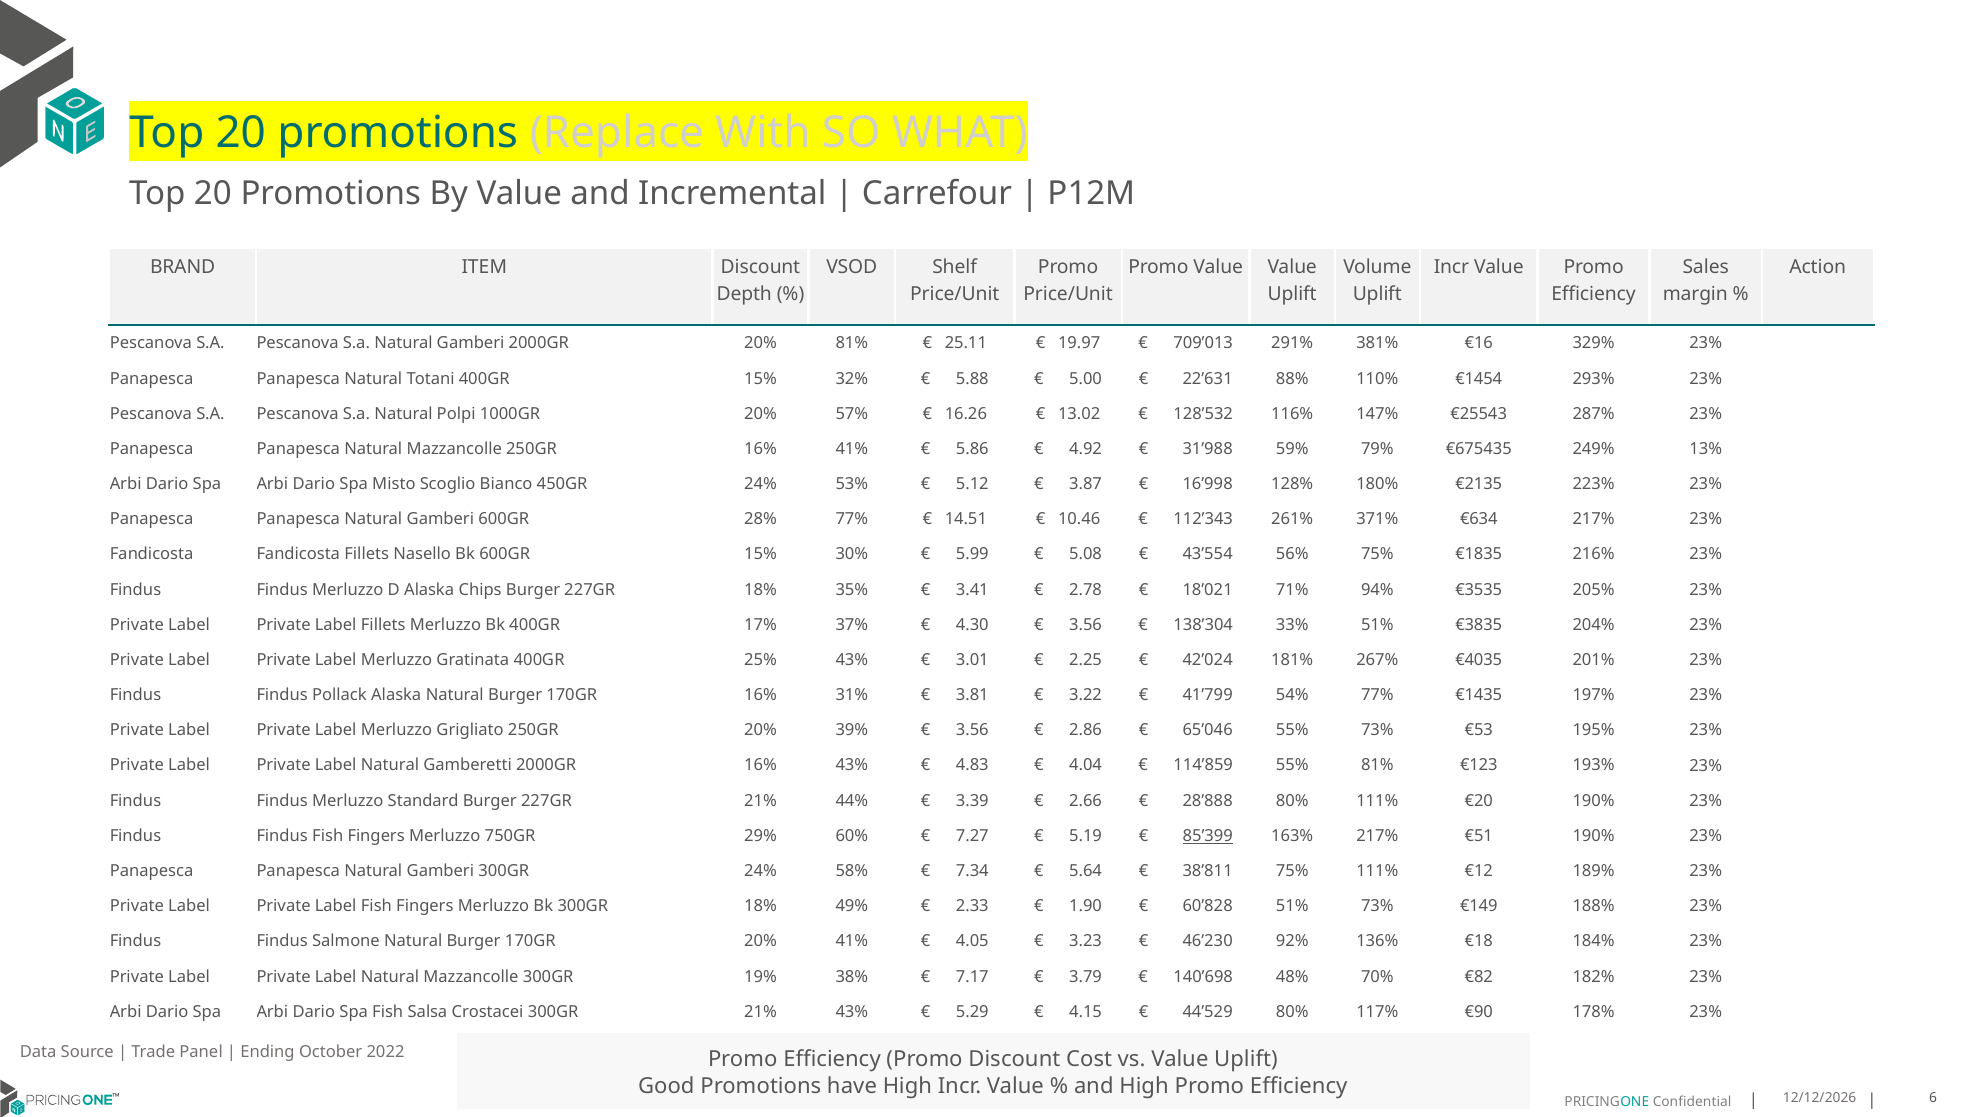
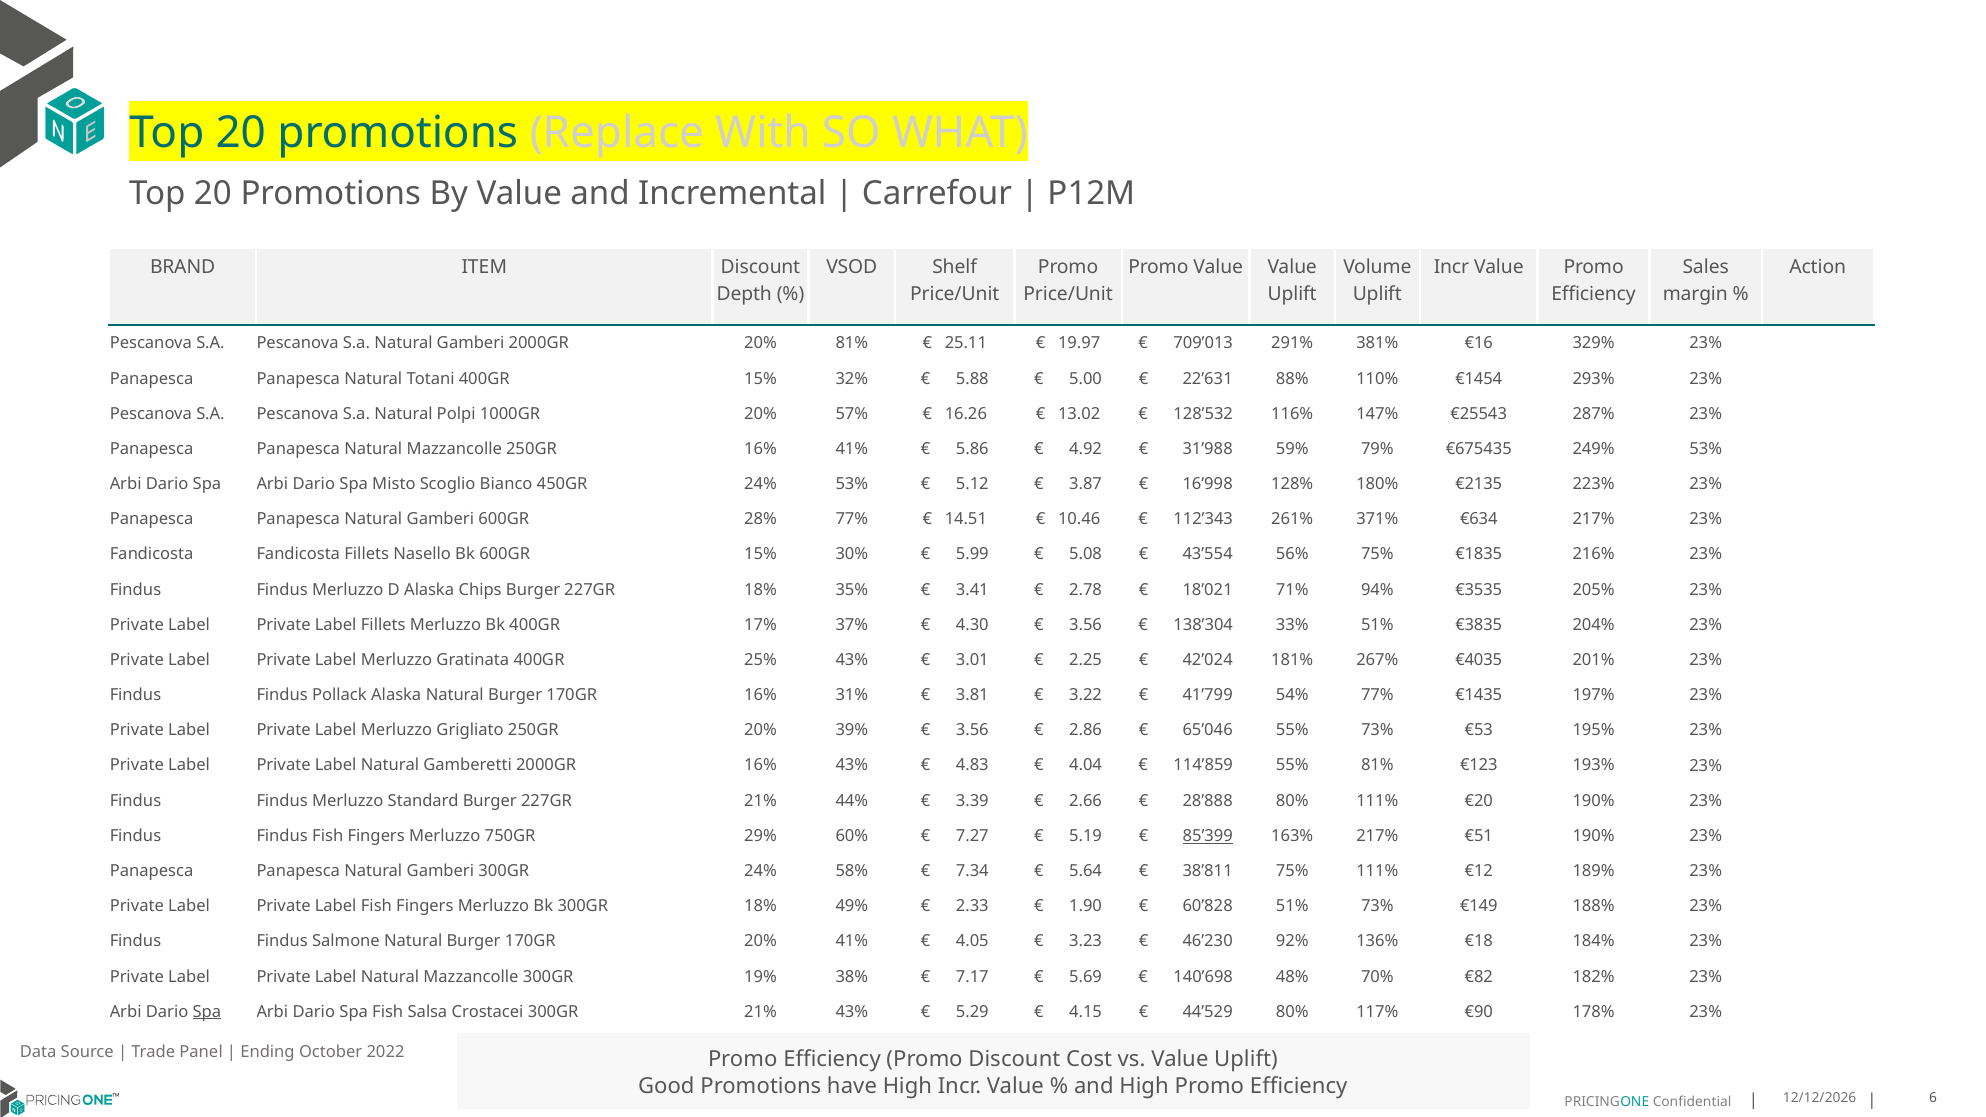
249% 13%: 13% -> 53% (1706, 449)
3.79: 3.79 -> 5.69 (1086, 977)
Spa underline: none -> present (207, 1012)
